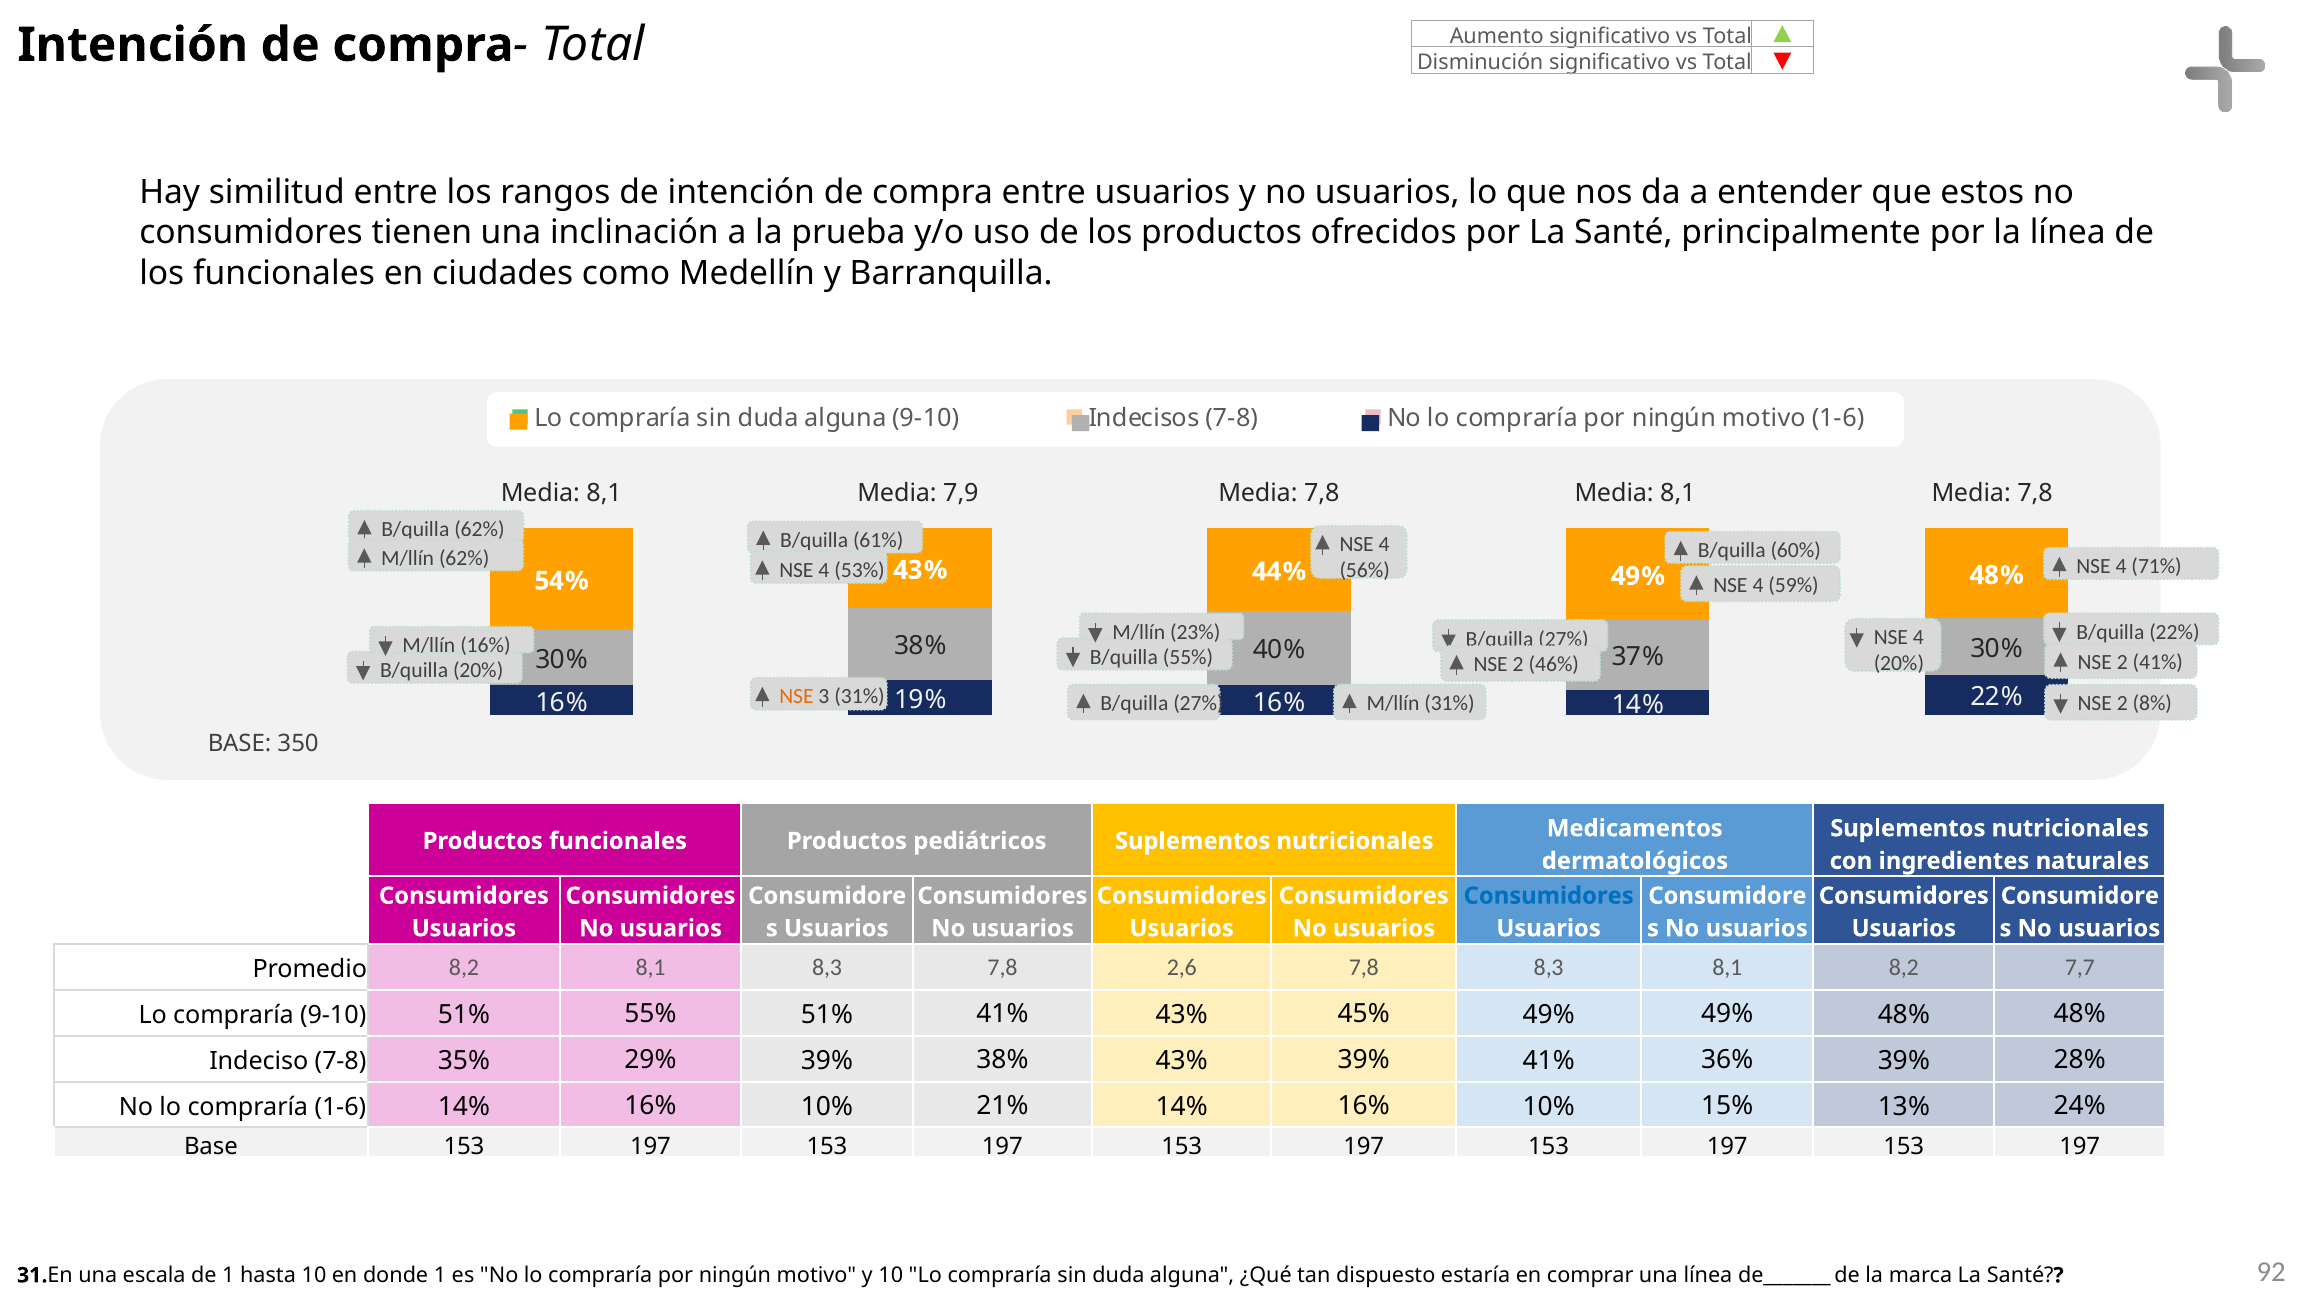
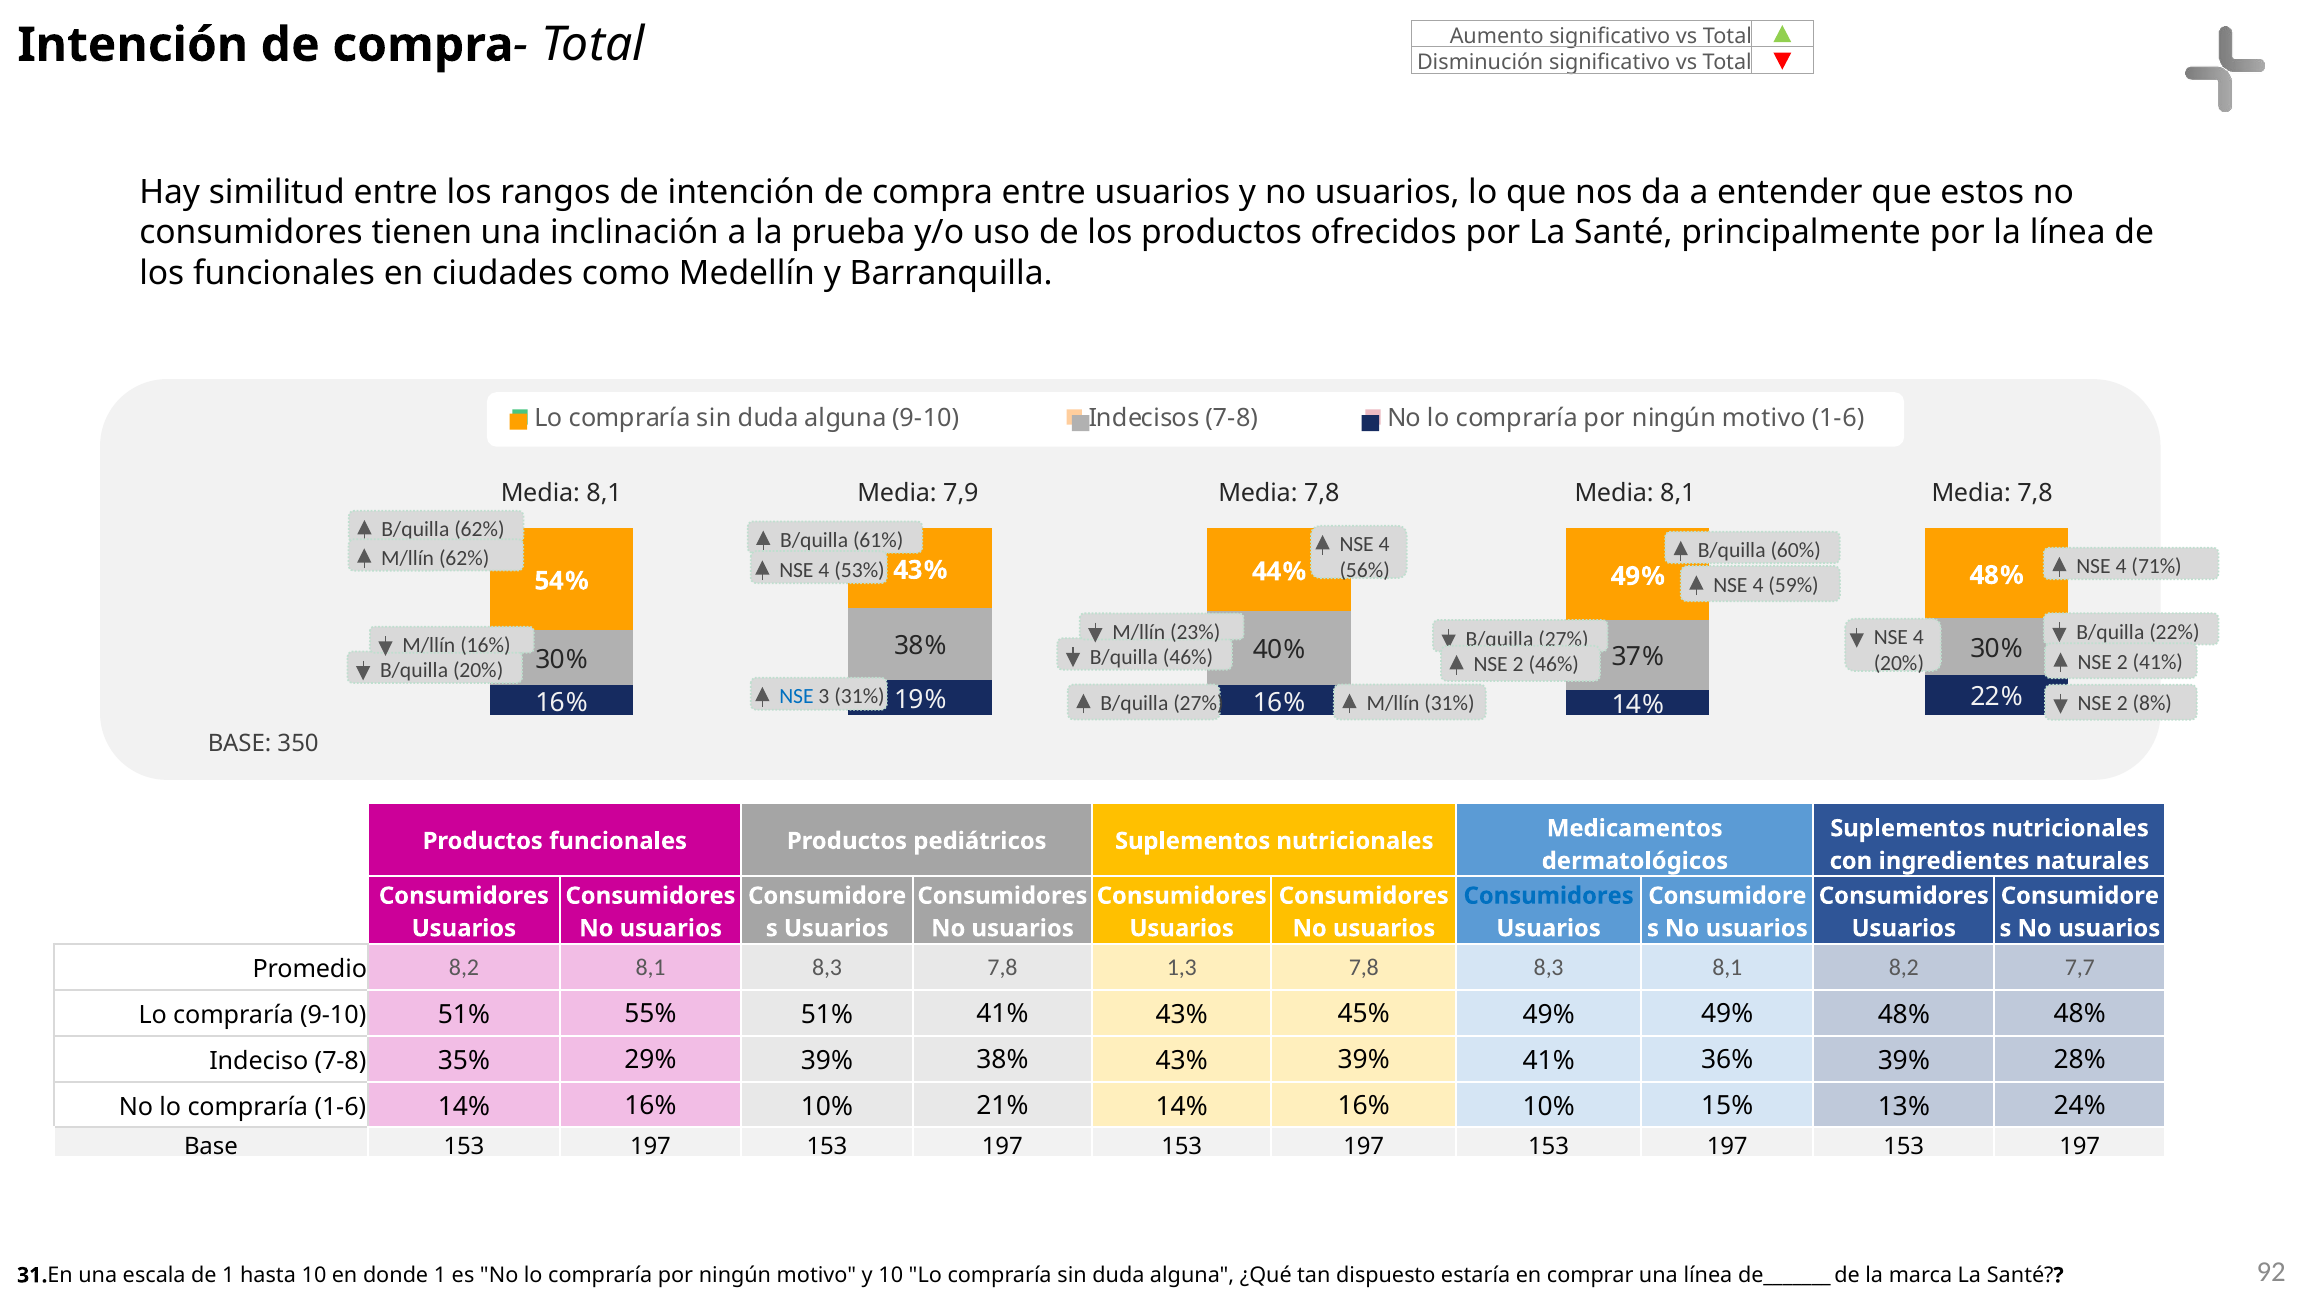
B/quilla 55%: 55% -> 46% (1188, 657)
NSE colour: orange -> blue (796, 696)
2,6: 2,6 -> 1,3 (1182, 967)
